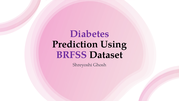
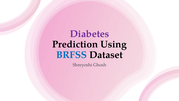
BRFSS colour: purple -> blue (72, 55)
